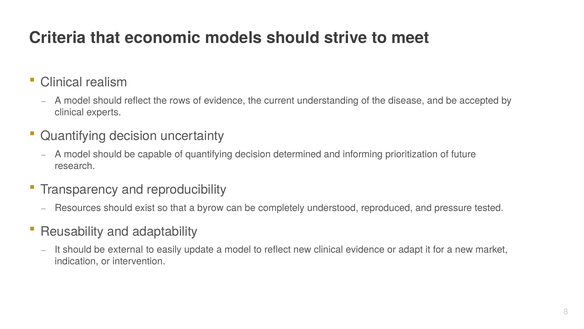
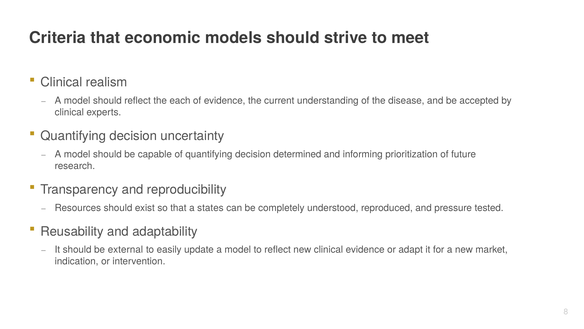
rows: rows -> each (180, 100)
byrow: byrow -> states (210, 208)
